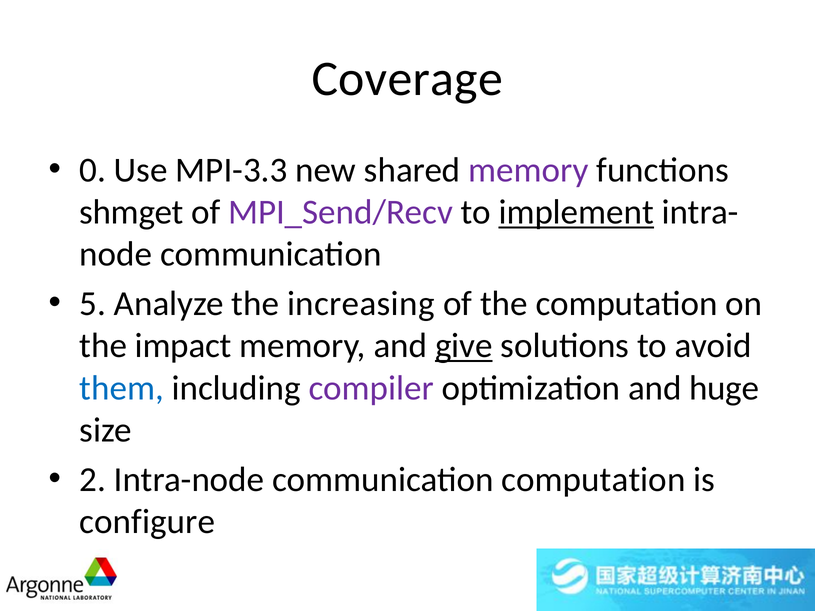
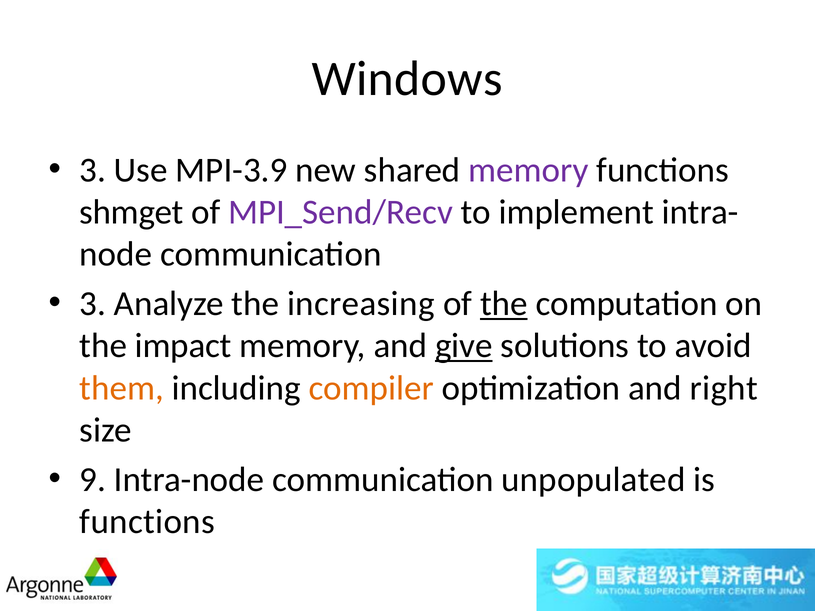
Coverage: Coverage -> Windows (407, 79)
0: 0 -> 3 (93, 170)
MPI-3.3: MPI-3.3 -> MPI-3.9 (231, 170)
implement underline: present -> none (576, 212)
5: 5 -> 3 (93, 304)
the underline: none -> present (504, 304)
them colour: blue -> orange (122, 388)
compiler colour: purple -> orange (371, 388)
huge: huge -> right (724, 388)
2: 2 -> 9 (93, 480)
communication computation: computation -> unpopulated (593, 480)
configure: configure -> functions (147, 522)
